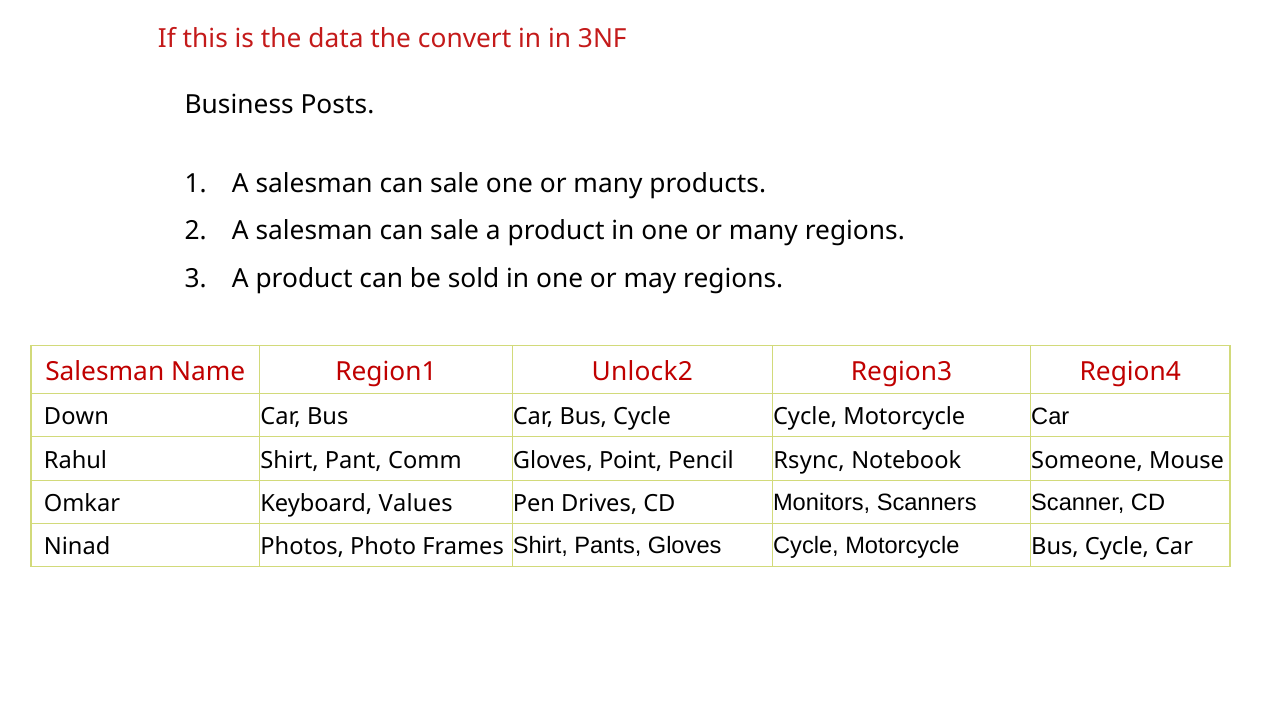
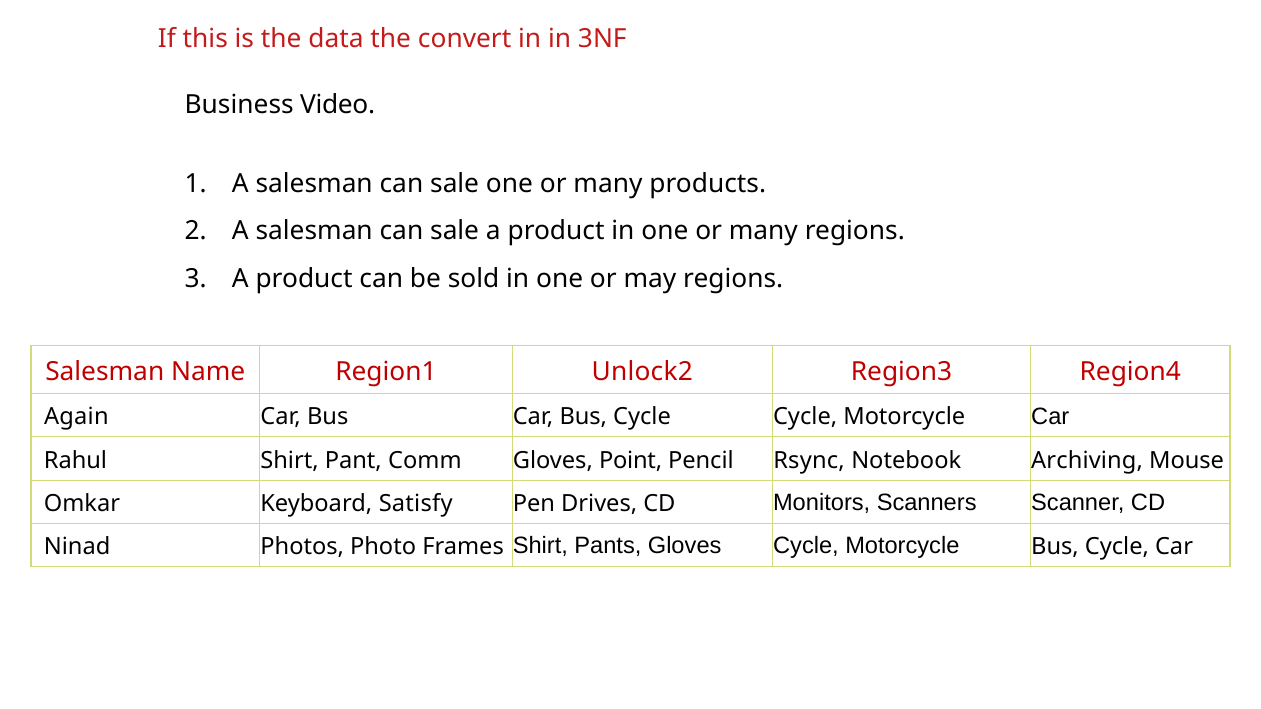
Posts: Posts -> Video (338, 105)
Down: Down -> Again (76, 417)
Someone: Someone -> Archiving (1087, 461)
Values: Values -> Satisfy (416, 504)
